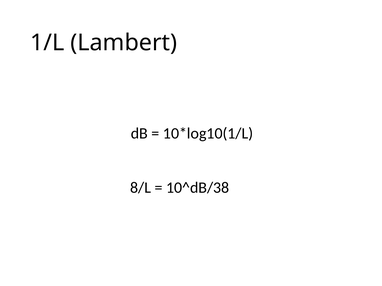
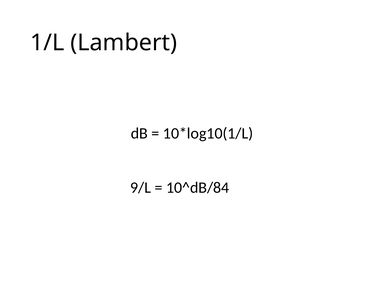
8/L: 8/L -> 9/L (141, 188)
10^dB/38: 10^dB/38 -> 10^dB/84 (198, 188)
